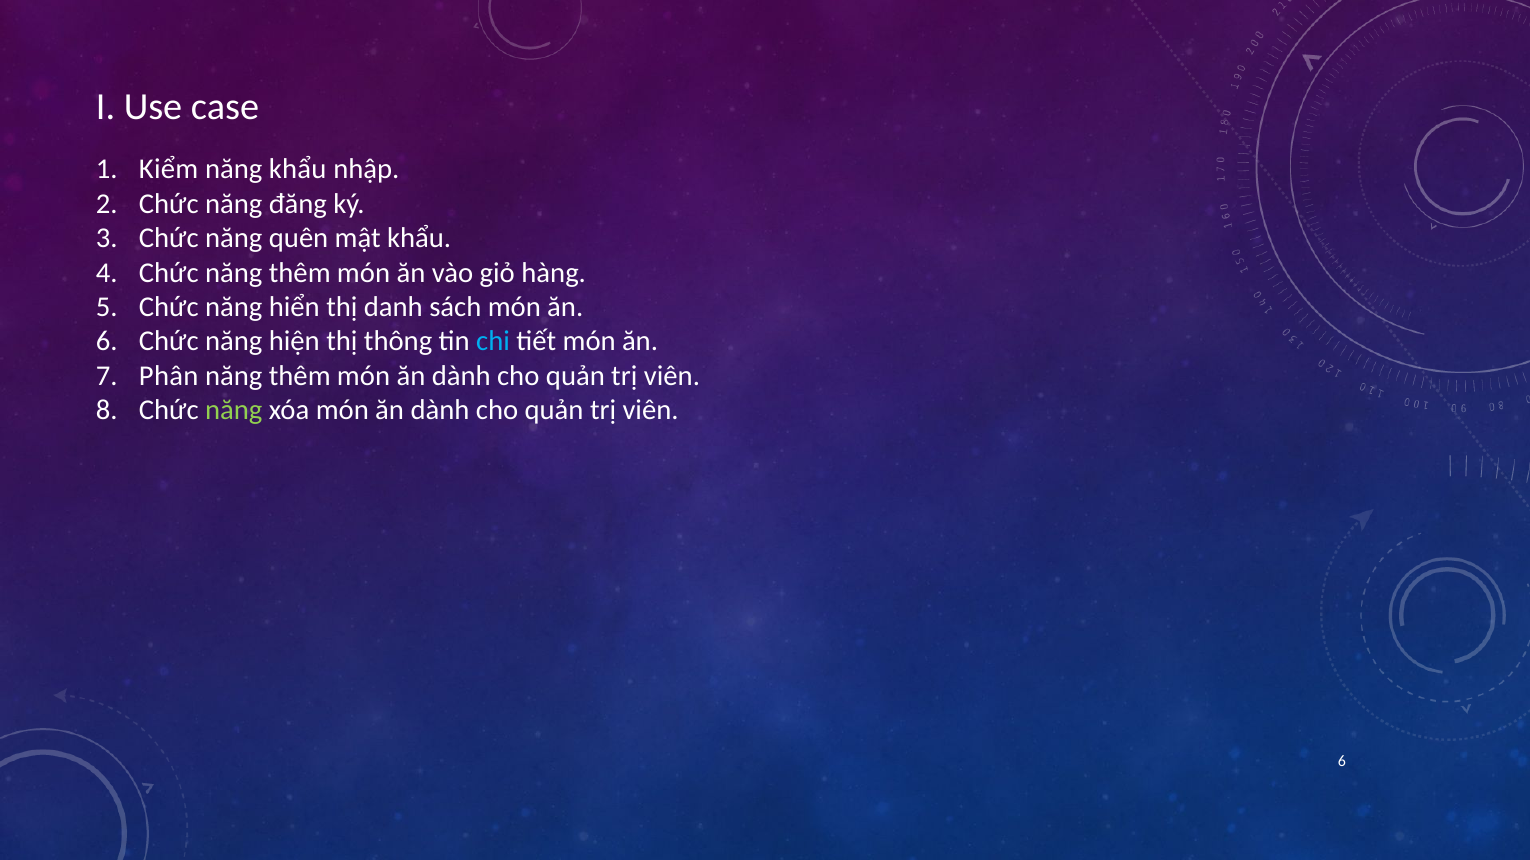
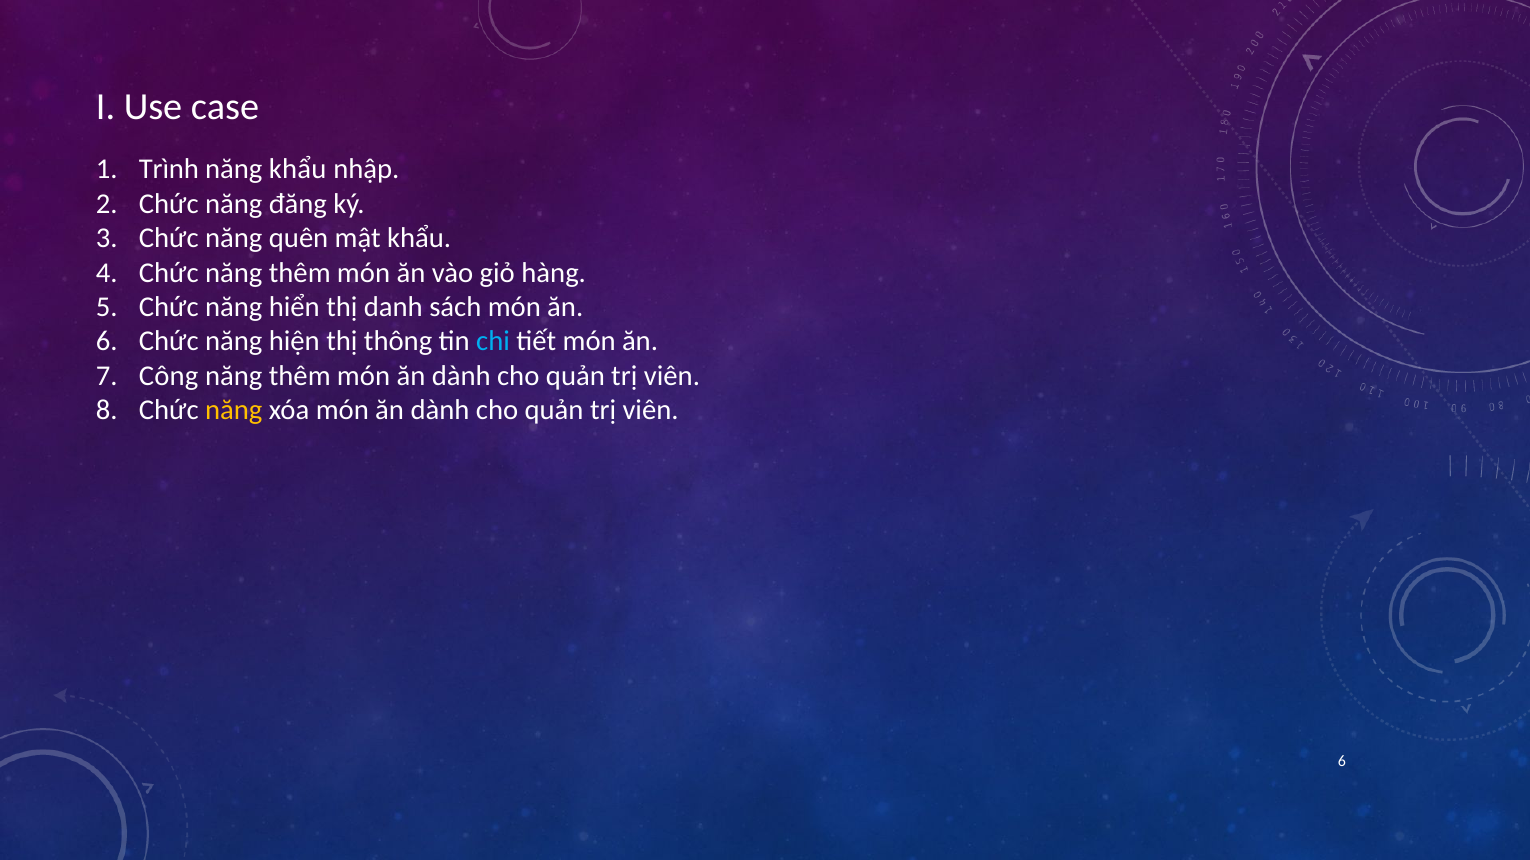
Kiểm: Kiểm -> Trình (169, 170)
Phân: Phân -> Công (169, 376)
năng colour: light green -> yellow (234, 411)
